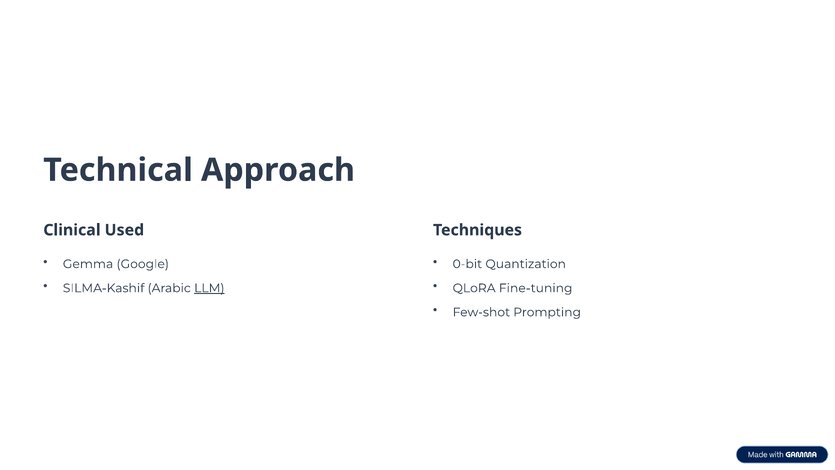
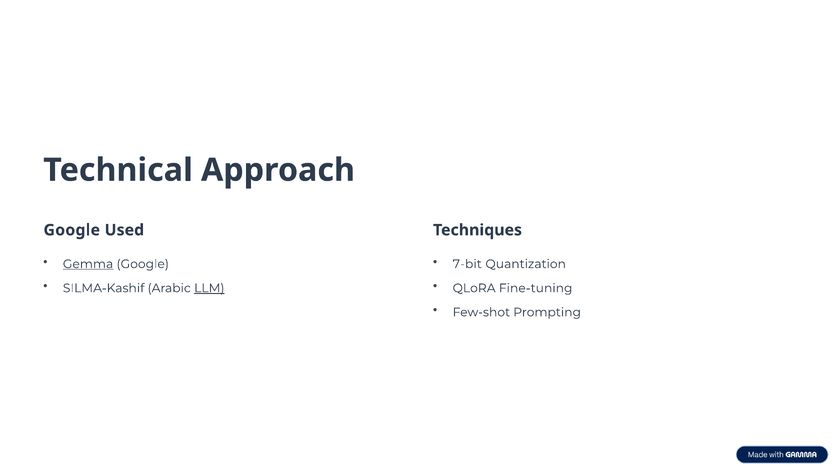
Clinical: Clinical -> Google (72, 230)
Gemma underline: none -> present (88, 264)
0-bit: 0-bit -> 7-bit (467, 264)
